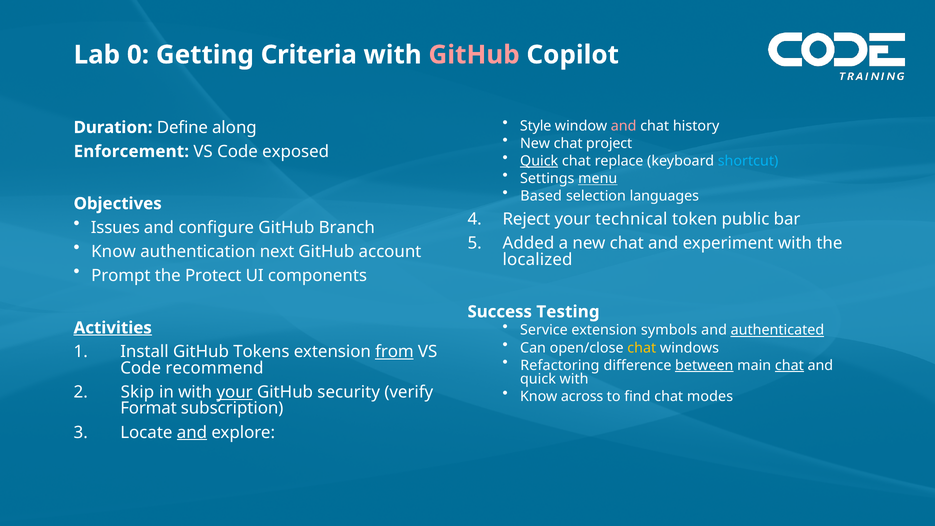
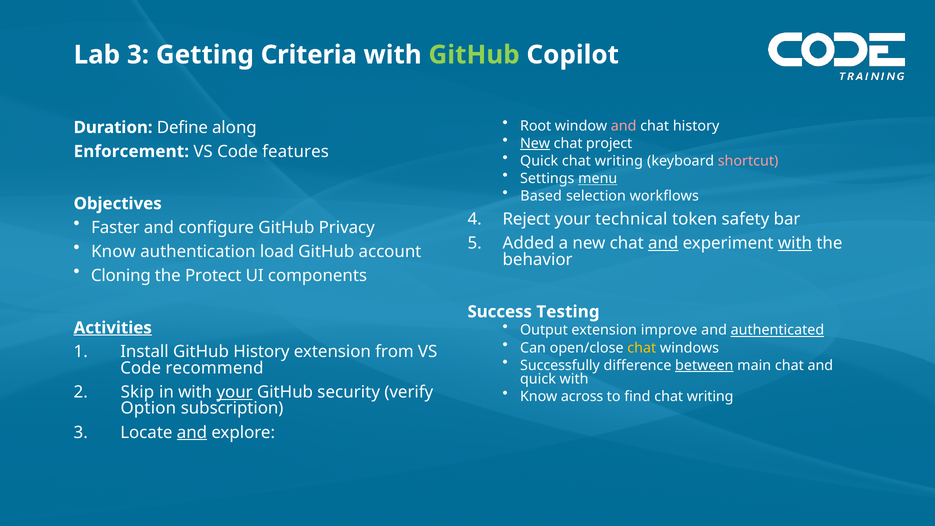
Lab 0: 0 -> 3 (138, 55)
GitHub colour: pink -> light green (474, 55)
Style: Style -> Root (536, 126)
New underline: none -> present (535, 143)
exposed: exposed -> features (296, 151)
Quick underline: present -> none (539, 161)
replace: replace -> writing (619, 161)
shortcut colour: light blue -> pink (748, 161)
languages: languages -> workflows (664, 196)
public: public -> safety (745, 219)
Issues: Issues -> Faster (115, 228)
Branch: Branch -> Privacy (347, 228)
and underline: none -> present (663, 243)
with underline: none -> present (795, 243)
next: next -> load (277, 252)
localized: localized -> behavior (538, 260)
Prompt: Prompt -> Cloning (121, 276)
Service: Service -> Output (544, 330)
symbols: symbols -> improve (669, 330)
GitHub Tokens: Tokens -> History (261, 352)
from underline: present -> none (394, 352)
Refactoring: Refactoring -> Successfully (560, 365)
chat underline: present -> none (789, 365)
find chat modes: modes -> writing (710, 397)
Format: Format -> Option (148, 408)
